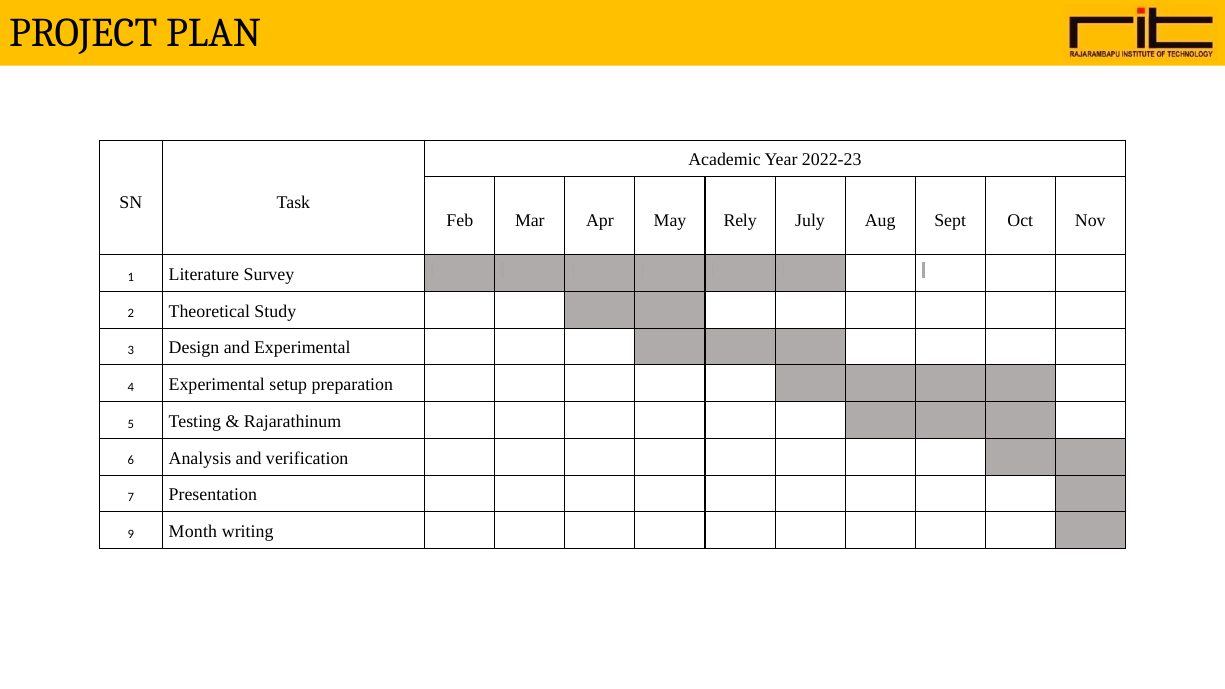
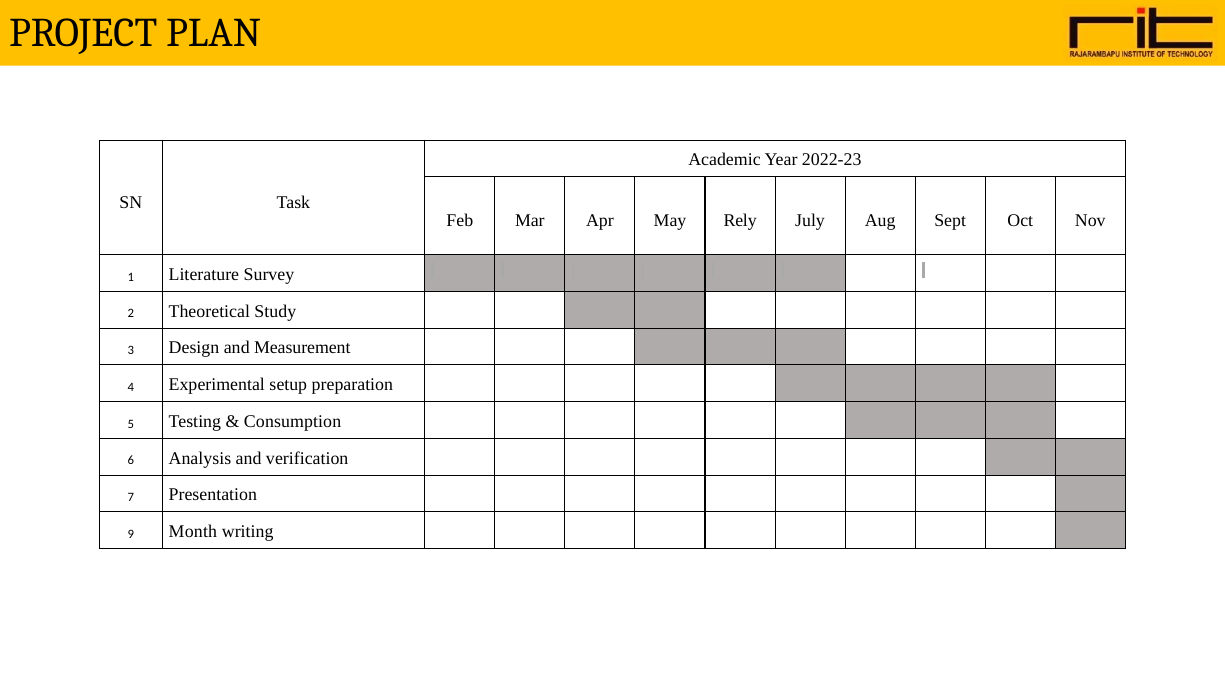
and Experimental: Experimental -> Measurement (302, 348)
Rajarathinum: Rajarathinum -> Consumption (293, 422)
